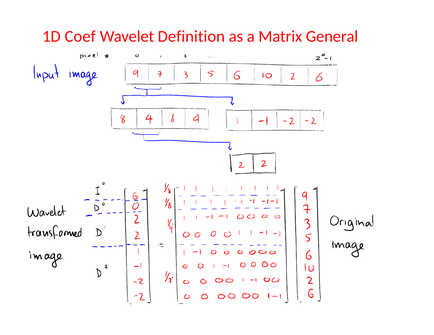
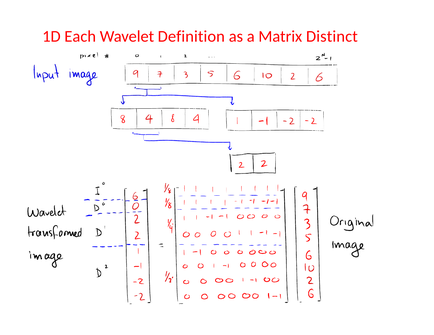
Coef: Coef -> Each (80, 37)
General: General -> Distinct (332, 37)
